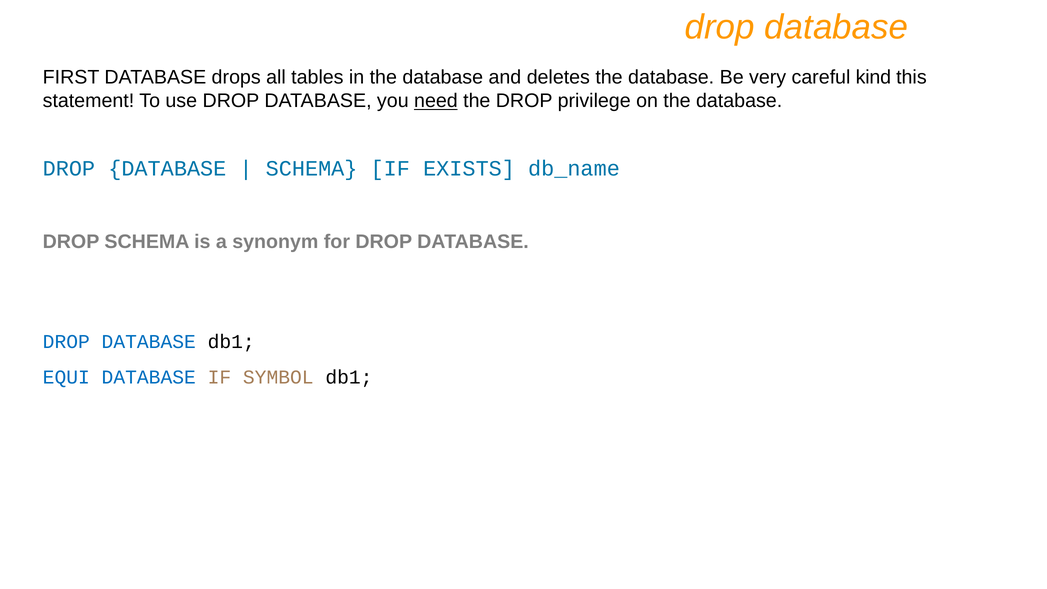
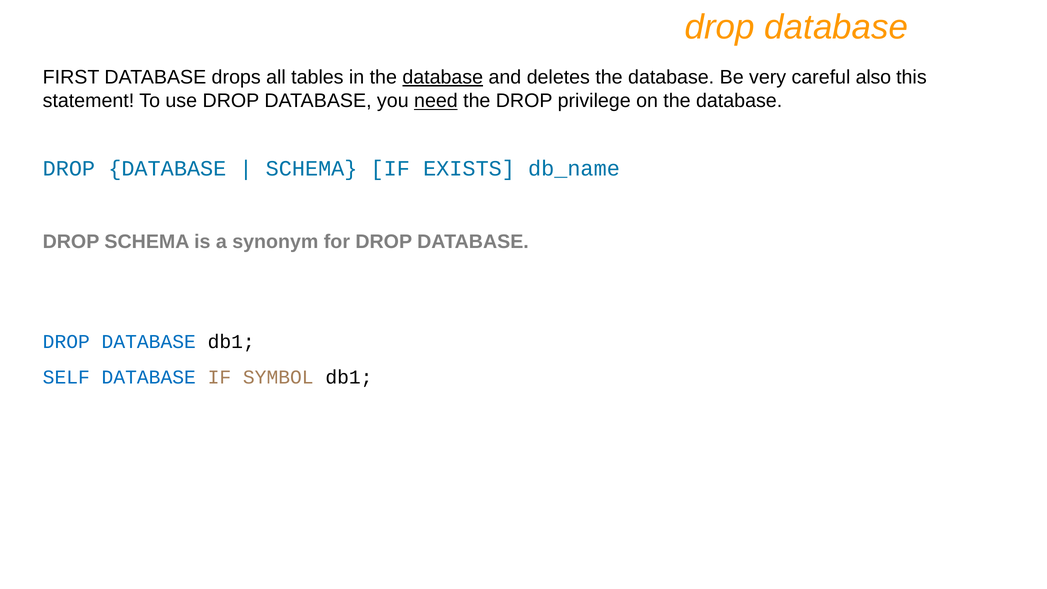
database underline: none -> present (443, 77)
kind: kind -> also (873, 77)
EQUI: EQUI -> SELF (66, 377)
